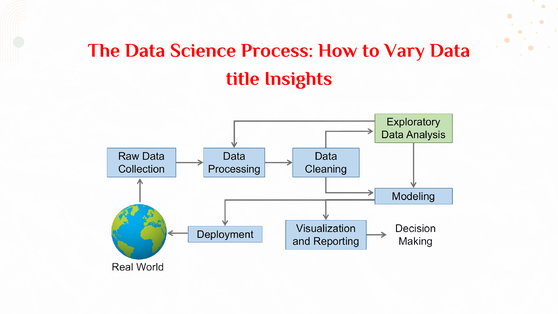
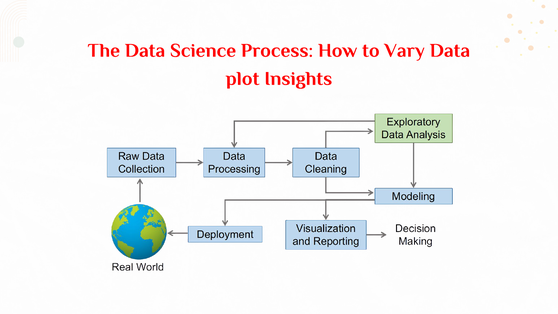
title: title -> plot (243, 78)
